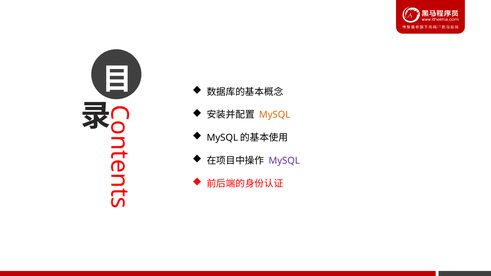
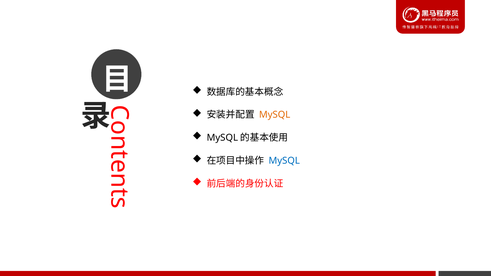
MySQL colour: purple -> blue (284, 161)
